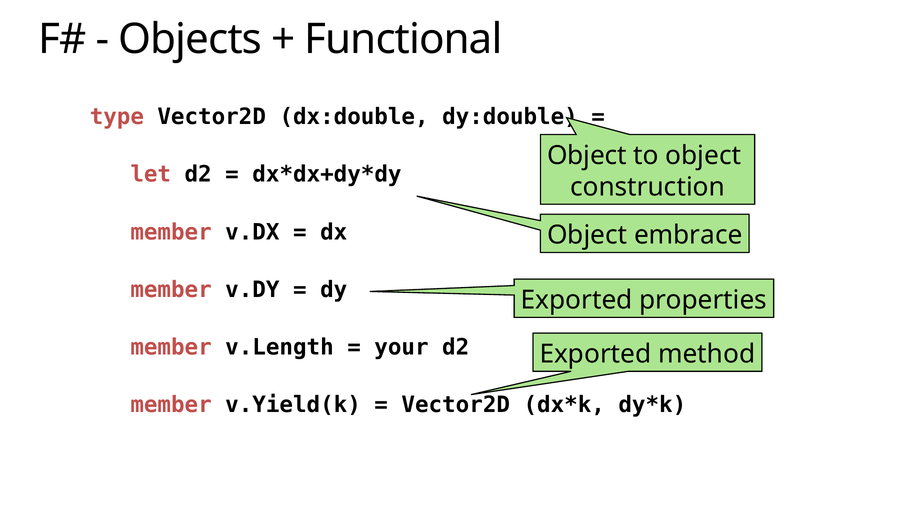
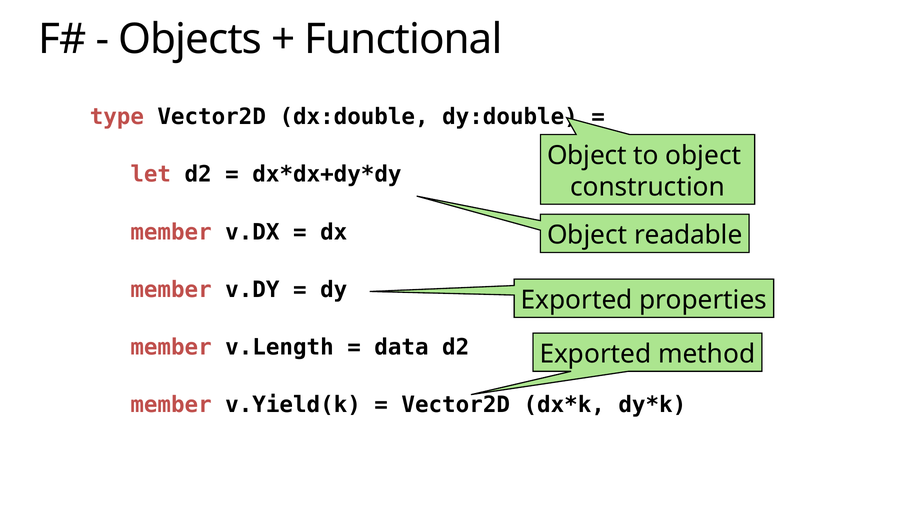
embrace: embrace -> readable (688, 235)
your: your -> data (401, 347)
